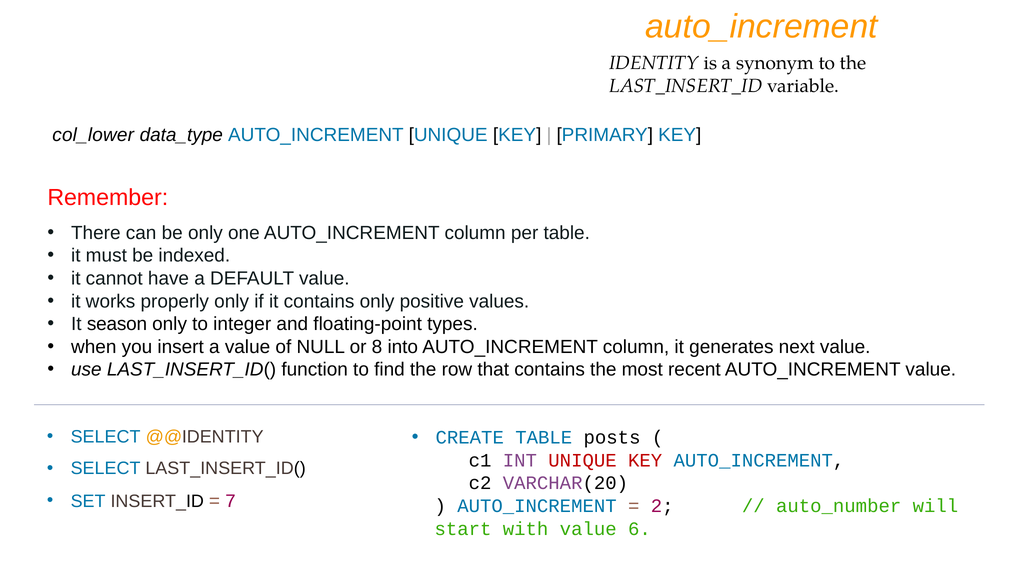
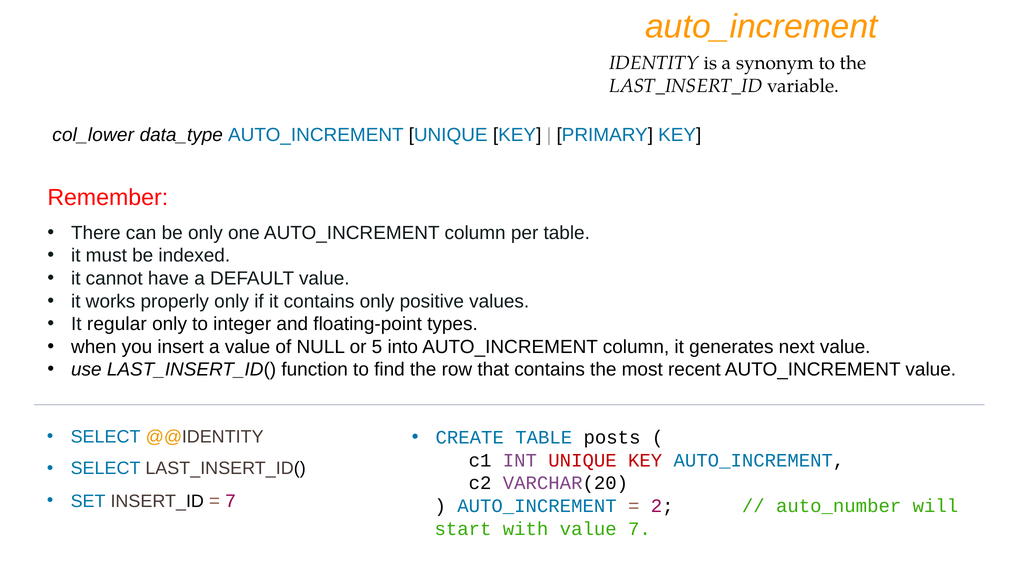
season: season -> regular (117, 324)
8: 8 -> 5 (377, 346)
value 6: 6 -> 7 (639, 528)
